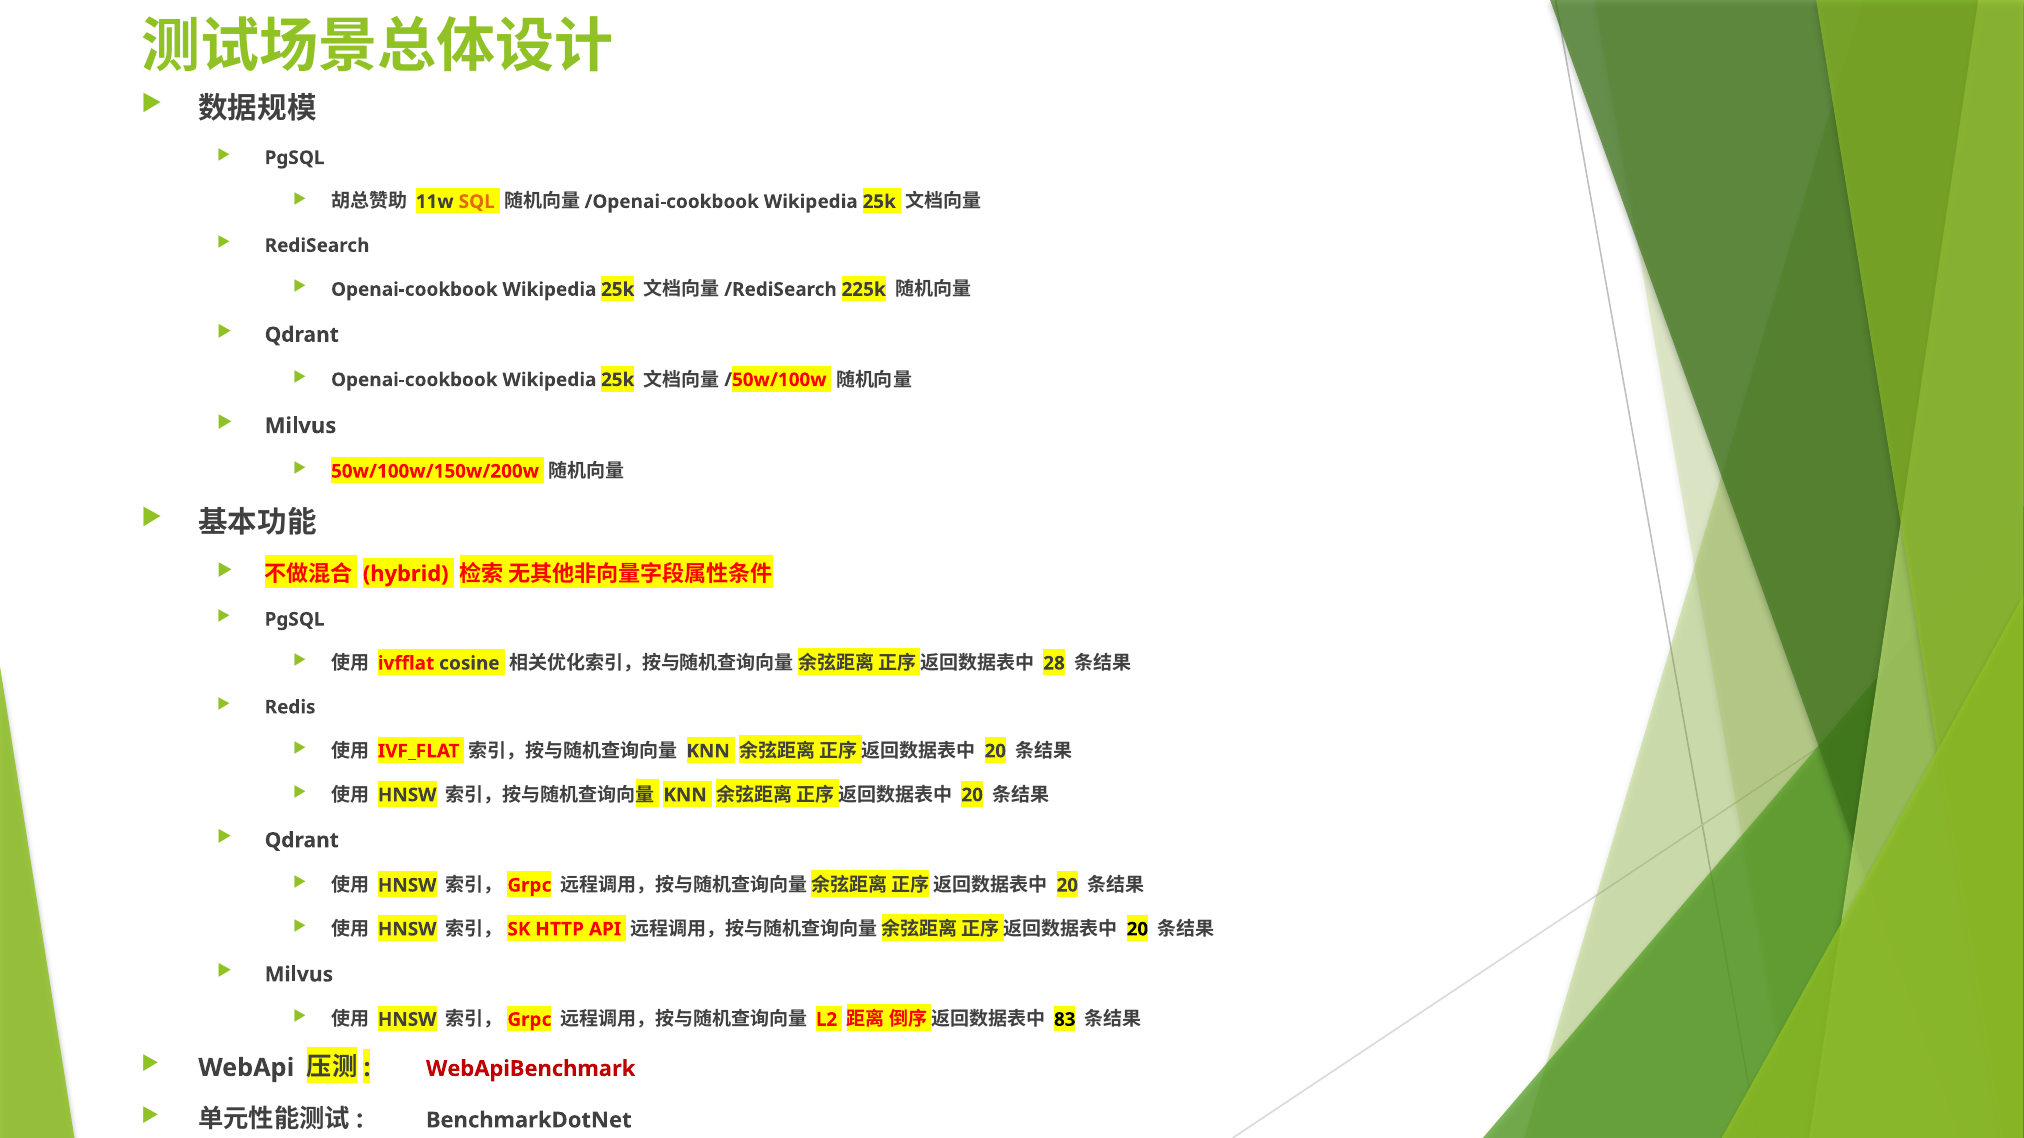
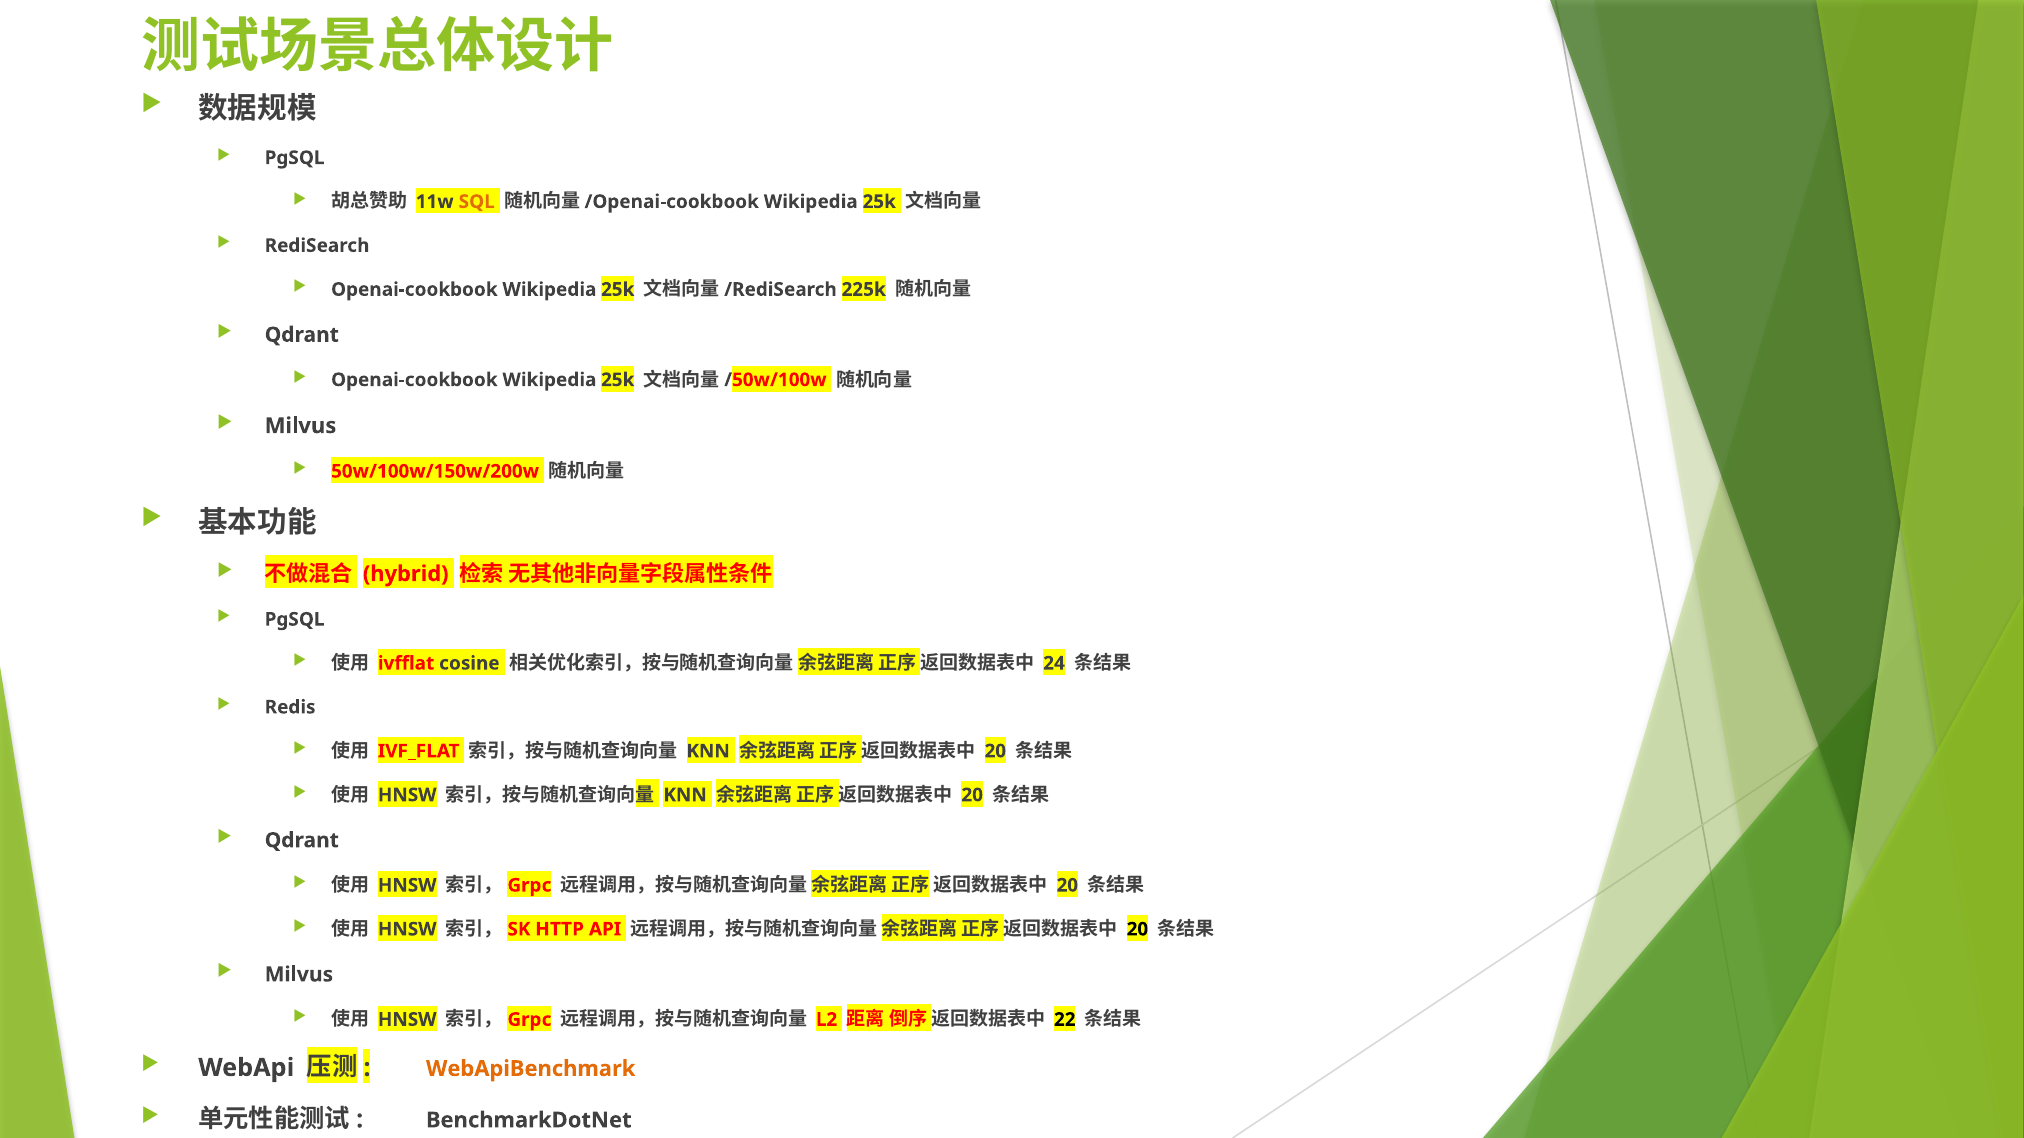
28: 28 -> 24 (1054, 664)
83: 83 -> 22 (1065, 1020)
WebApiBenchmark colour: red -> orange (531, 1069)
